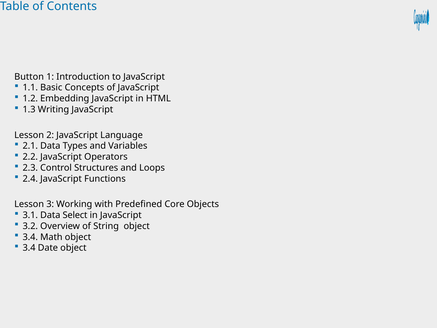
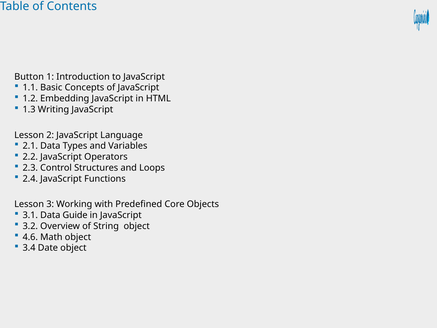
Select: Select -> Guide (75, 215)
3.4: 3.4 -> 4.6 (30, 237)
